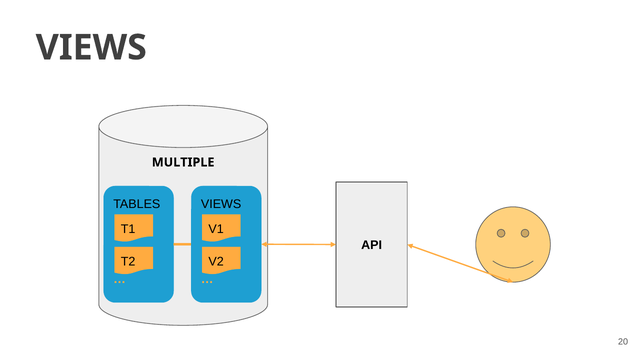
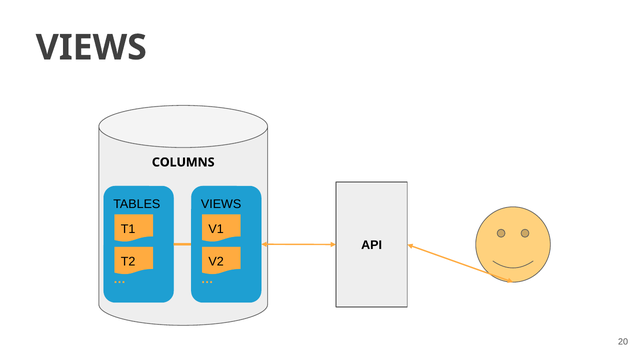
MULTIPLE: MULTIPLE -> COLUMNS (183, 163)
